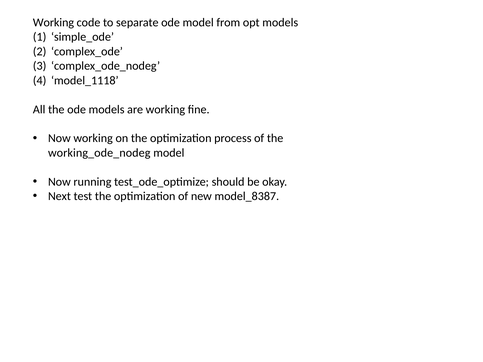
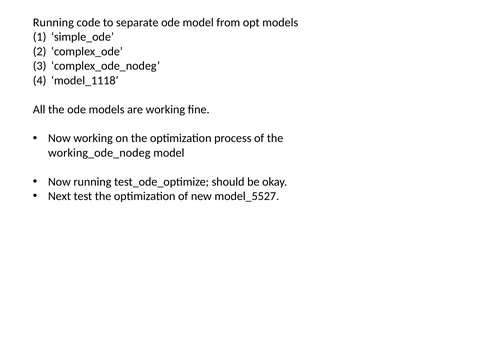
Working: Working -> Running (53, 23)
model_8387: model_8387 -> model_5527 (247, 196)
